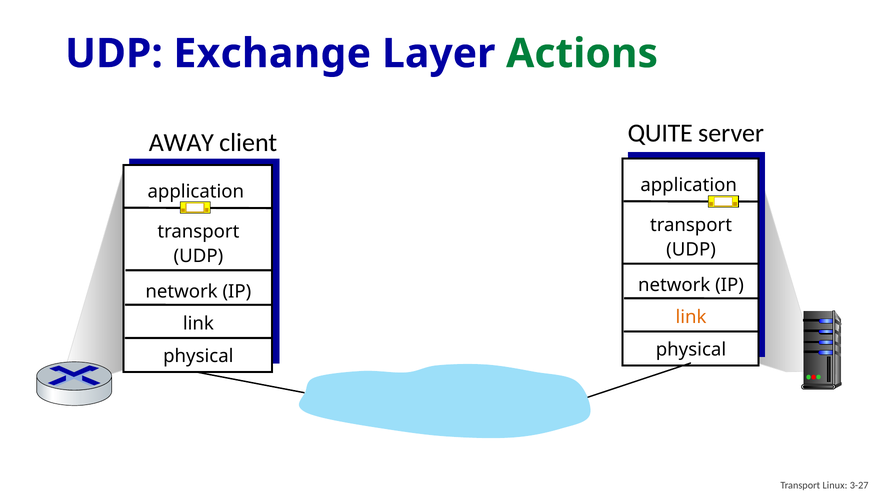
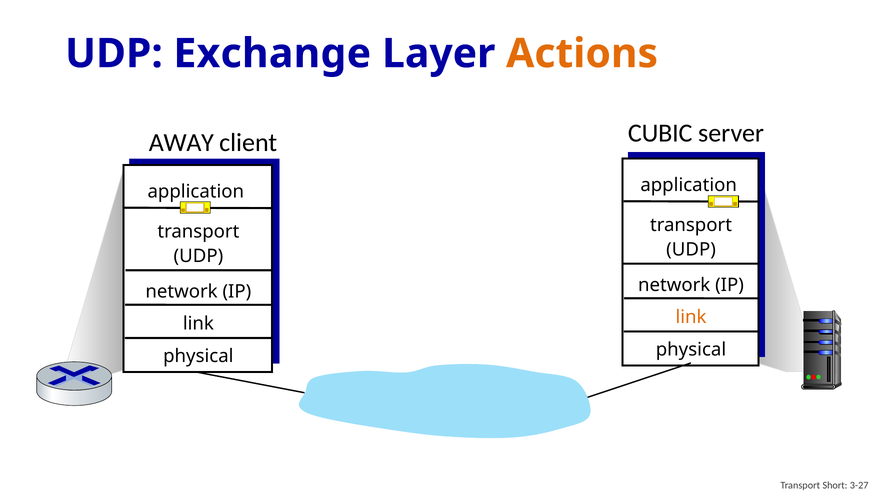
Actions colour: green -> orange (582, 54)
QUITE: QUITE -> CUBIC (660, 133)
Linux: Linux -> Short (835, 485)
